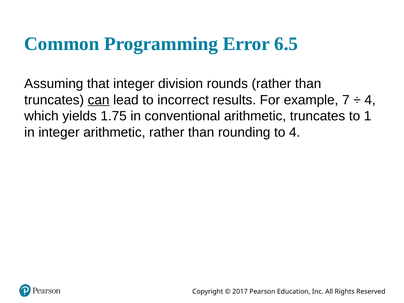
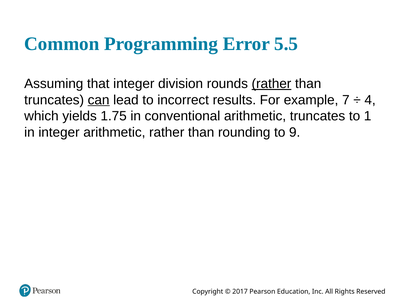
6.5: 6.5 -> 5.5 (286, 44)
rather underline: none -> present (271, 84)
to 4: 4 -> 9 (295, 132)
